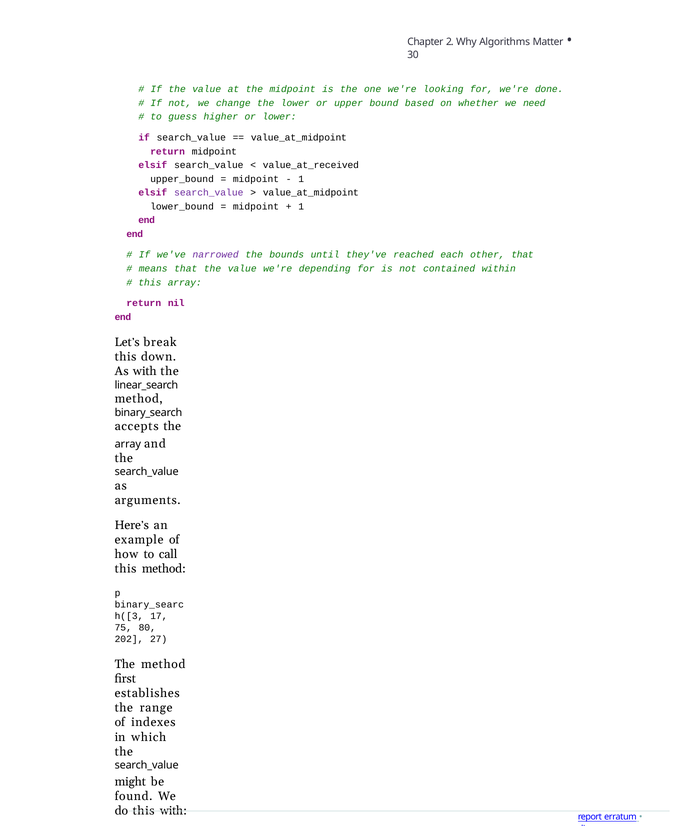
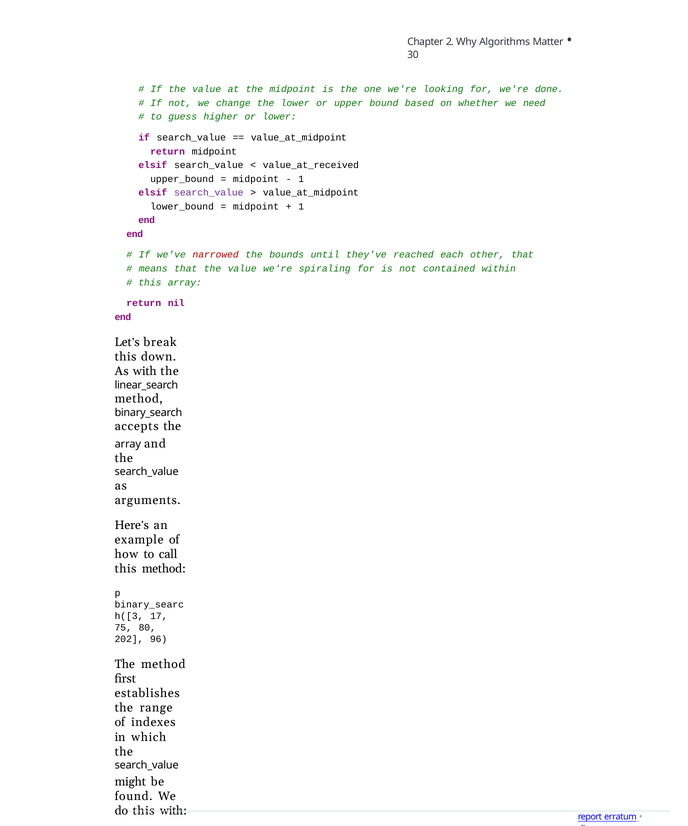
narrowed colour: purple -> red (216, 255)
depending: depending -> spiraling (325, 268)
27: 27 -> 96 (159, 639)
